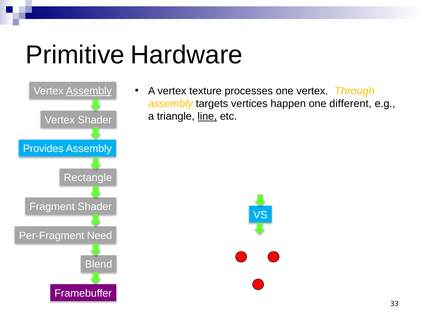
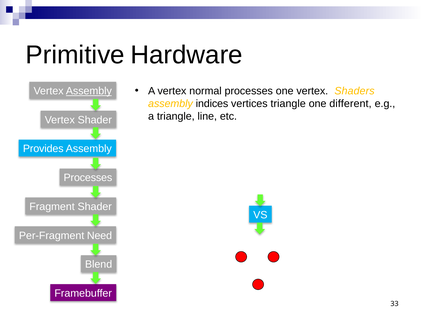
texture: texture -> normal (205, 91)
Through: Through -> Shaders (355, 91)
targets: targets -> indices (212, 104)
vertices happen: happen -> triangle (288, 104)
line underline: present -> none (207, 116)
Rectangle: Rectangle -> Processes (88, 178)
